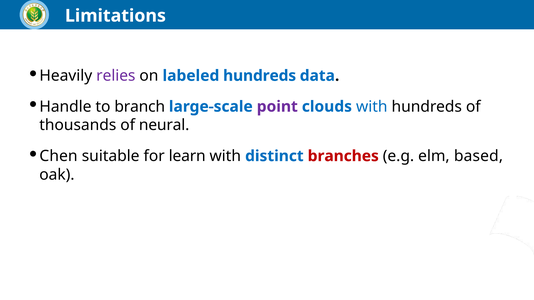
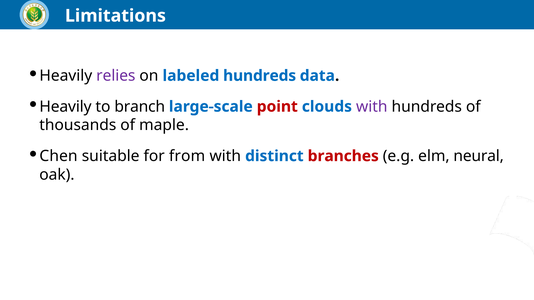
Handle: Handle -> Heavily (65, 107)
point colour: purple -> red (277, 107)
with colour: blue -> purple (372, 107)
neural: neural -> maple (164, 125)
learn: learn -> from (187, 156)
based: based -> neural (479, 156)
